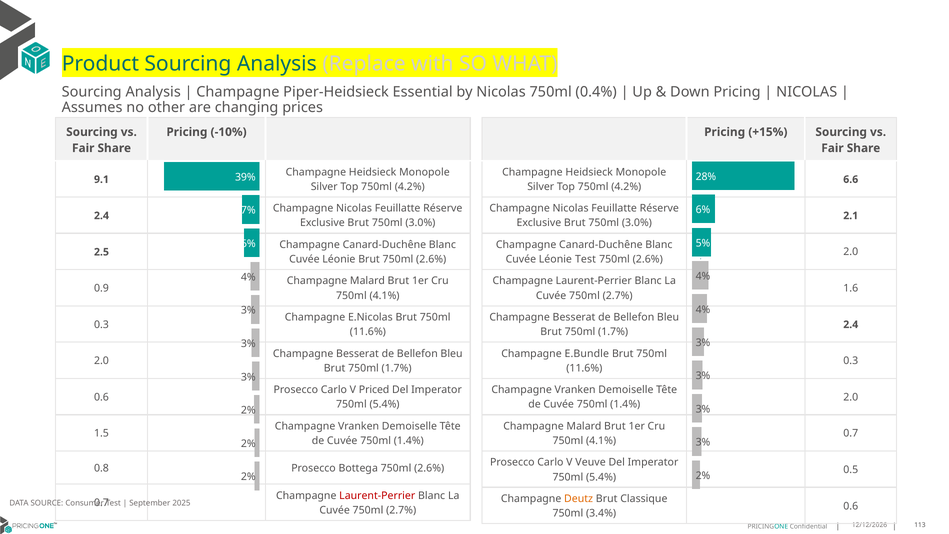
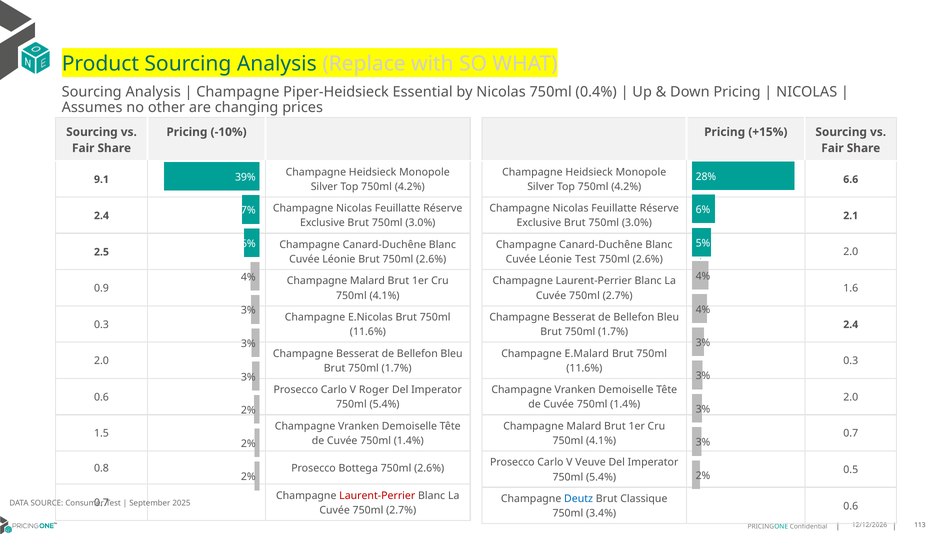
E.Bundle: E.Bundle -> E.Malard (587, 353)
Priced: Priced -> Roger (374, 390)
Deutz colour: orange -> blue (579, 499)
